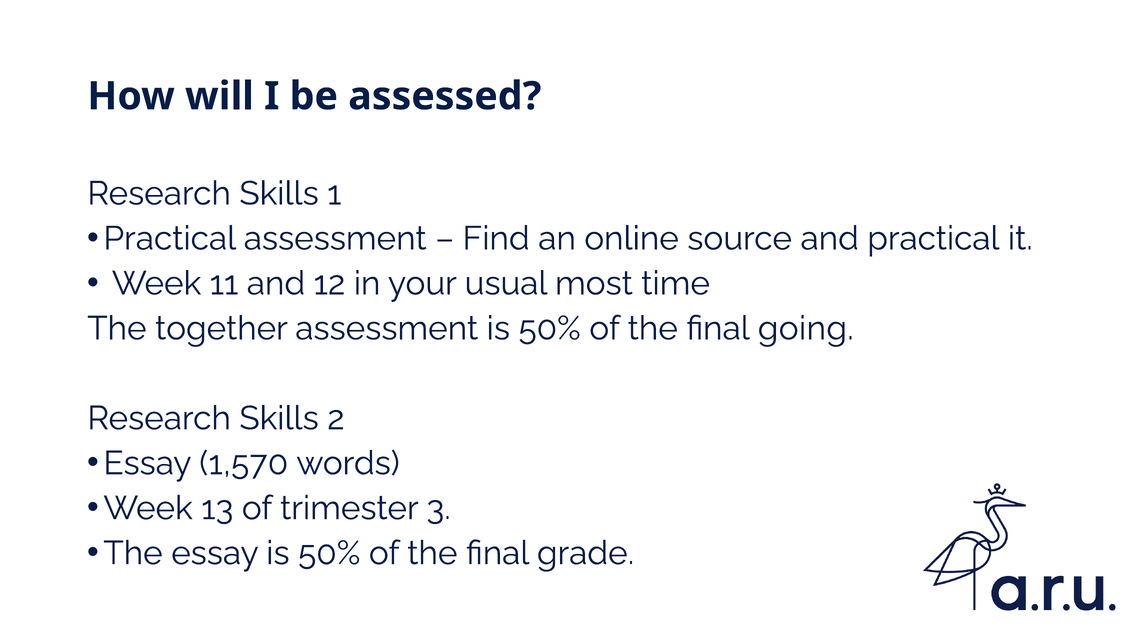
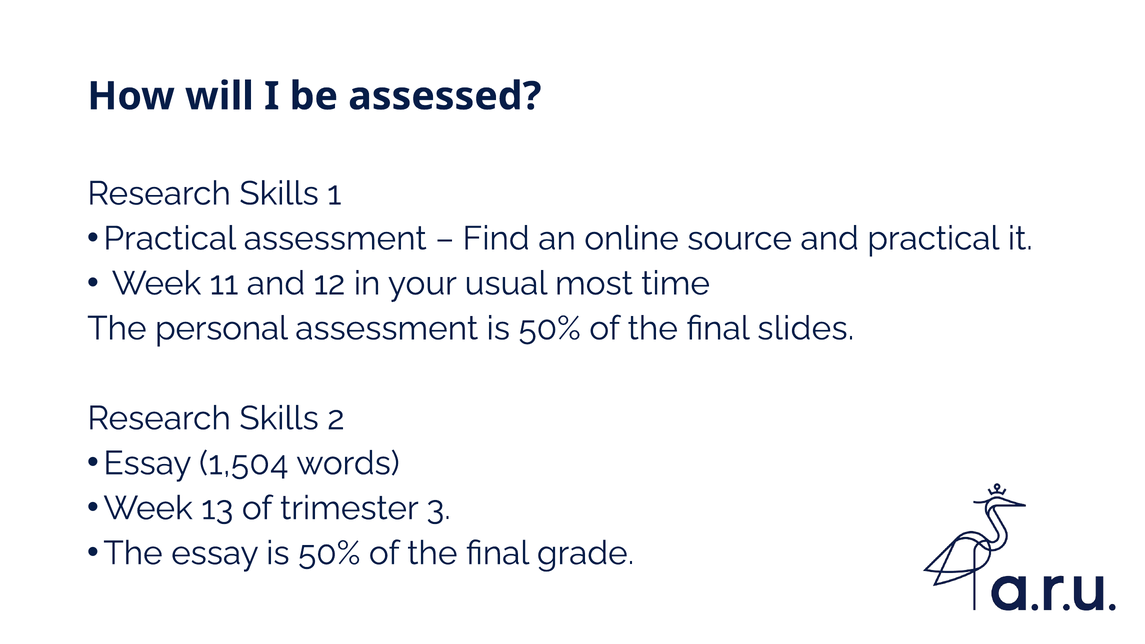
together: together -> personal (222, 328)
going: going -> slides (806, 328)
1,570: 1,570 -> 1,504 (244, 463)
